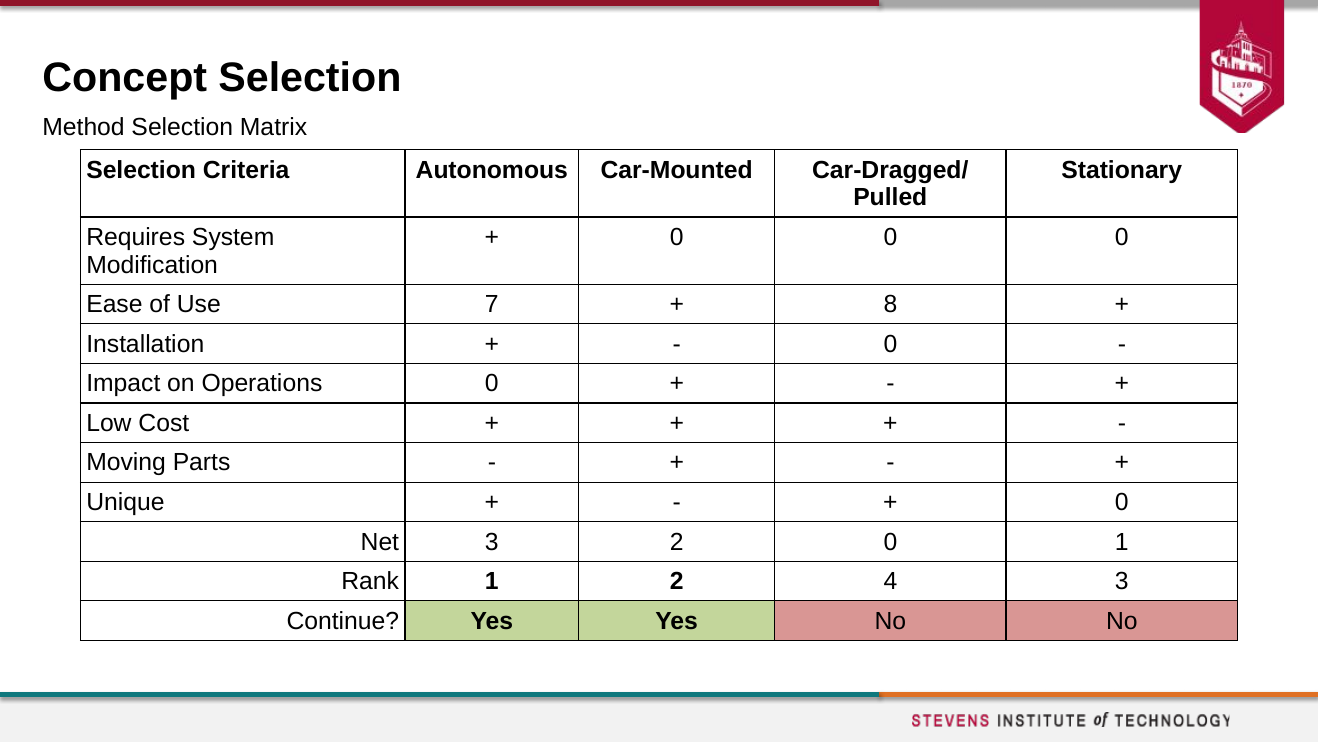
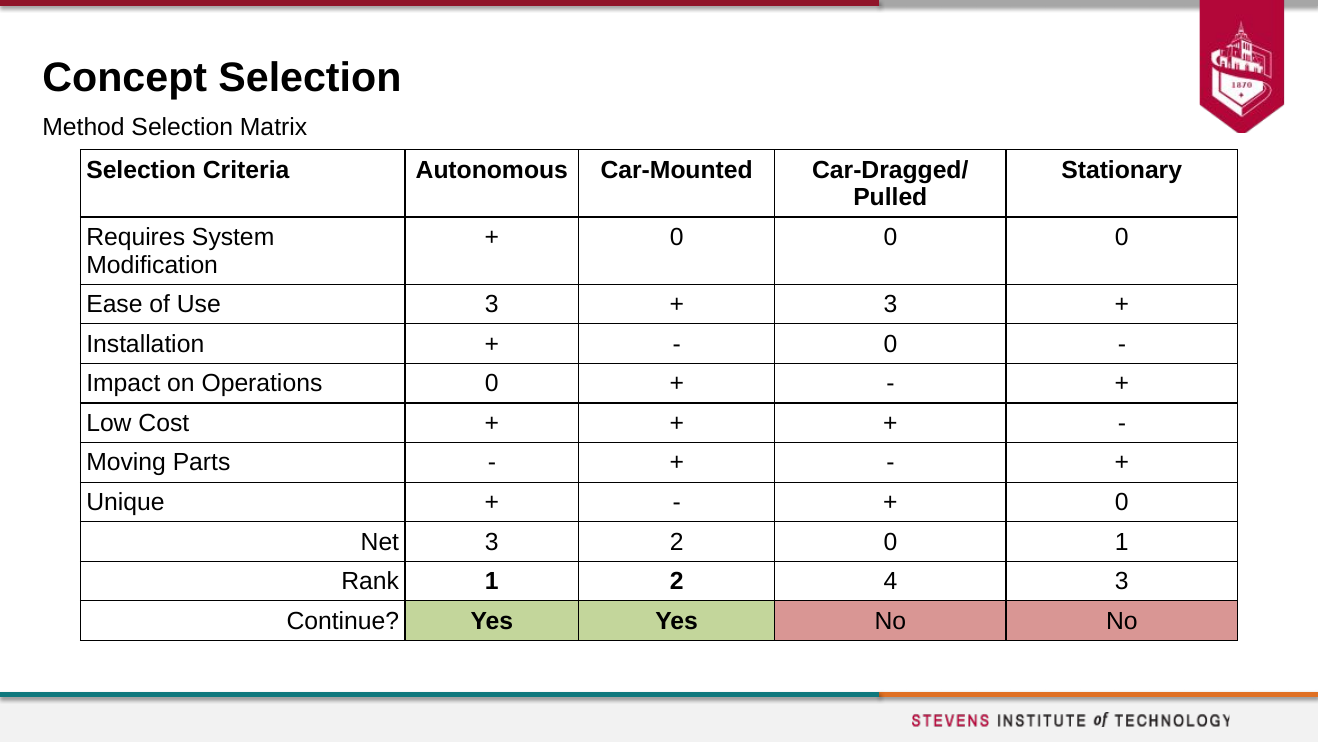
Use 7: 7 -> 3 (492, 304)
8: 8 -> 3 (890, 304)
